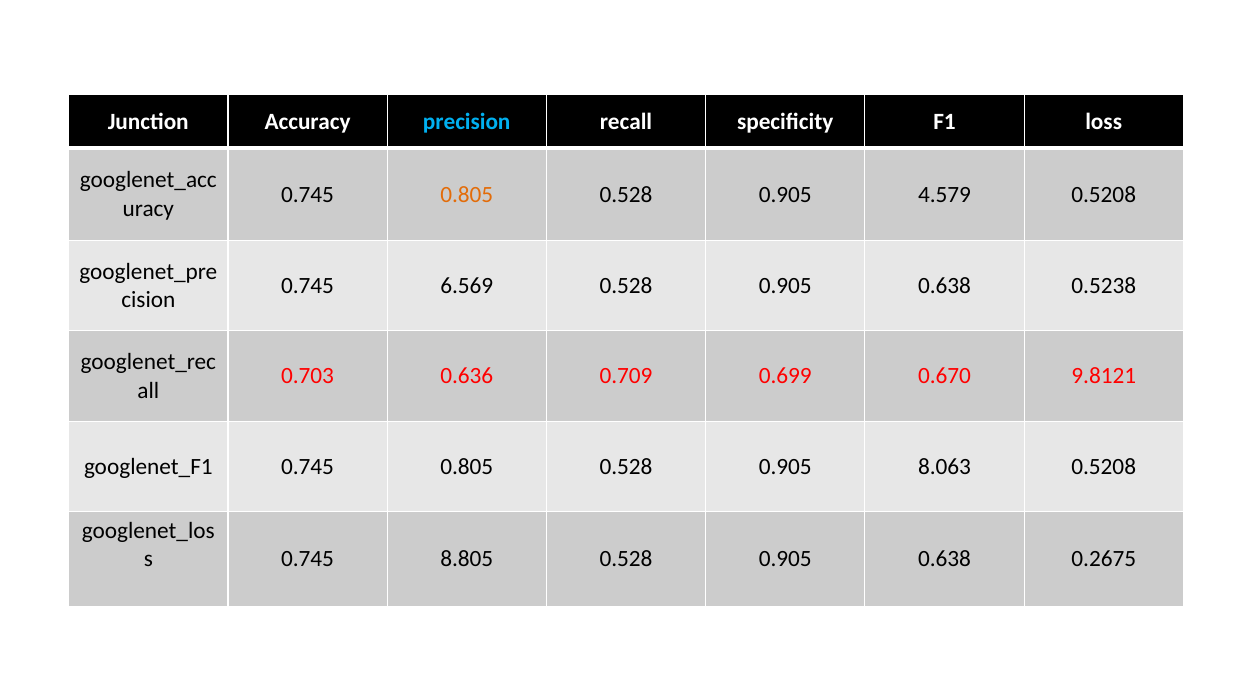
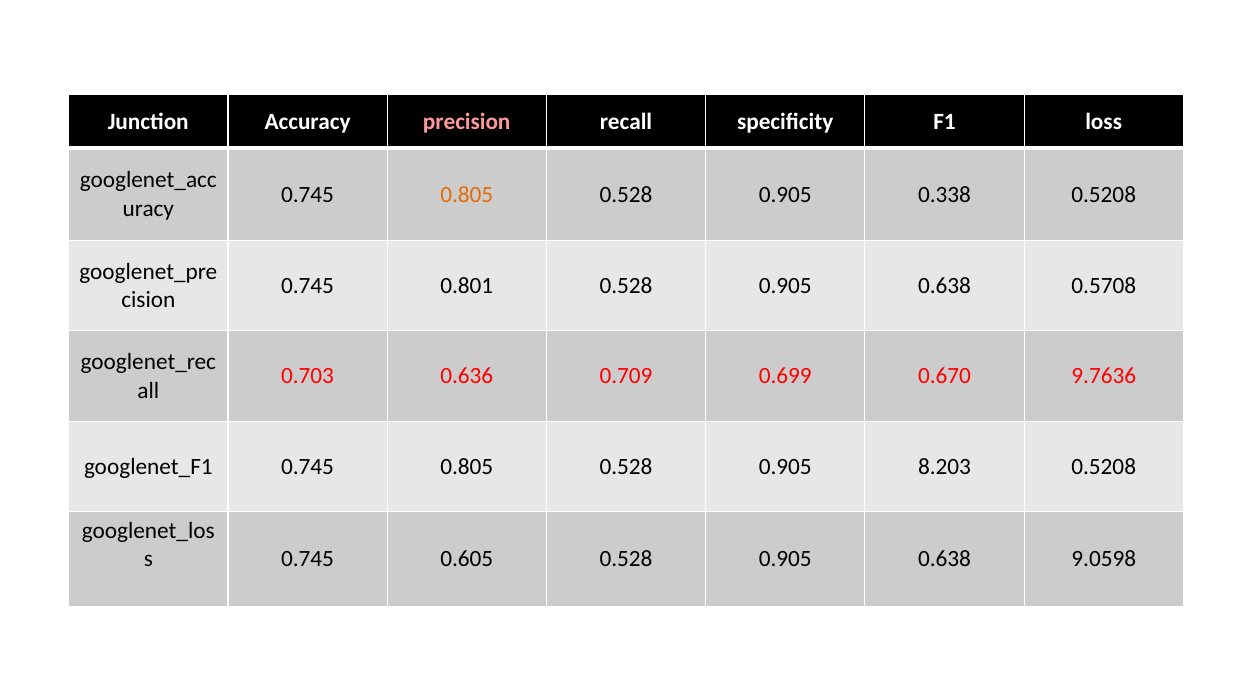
precision colour: light blue -> pink (467, 122)
4.579: 4.579 -> 0.338 (944, 194)
6.569: 6.569 -> 0.801 (467, 286)
0.5238: 0.5238 -> 0.5708 (1104, 286)
9.8121: 9.8121 -> 9.7636 (1104, 376)
8.063: 8.063 -> 8.203 (944, 466)
8.805: 8.805 -> 0.605 (467, 559)
0.2675: 0.2675 -> 9.0598 (1104, 559)
